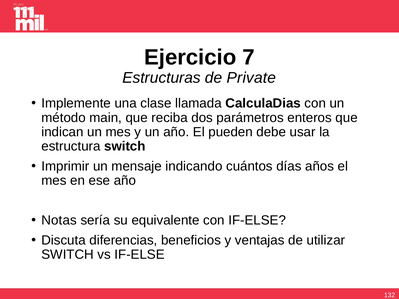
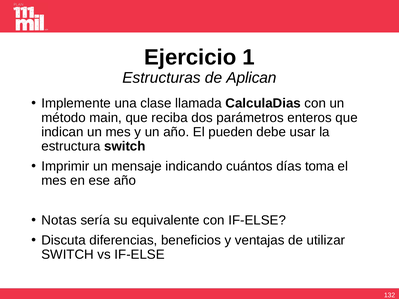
7: 7 -> 1 (249, 57)
Private: Private -> Aplican (251, 78)
años: años -> toma (320, 166)
